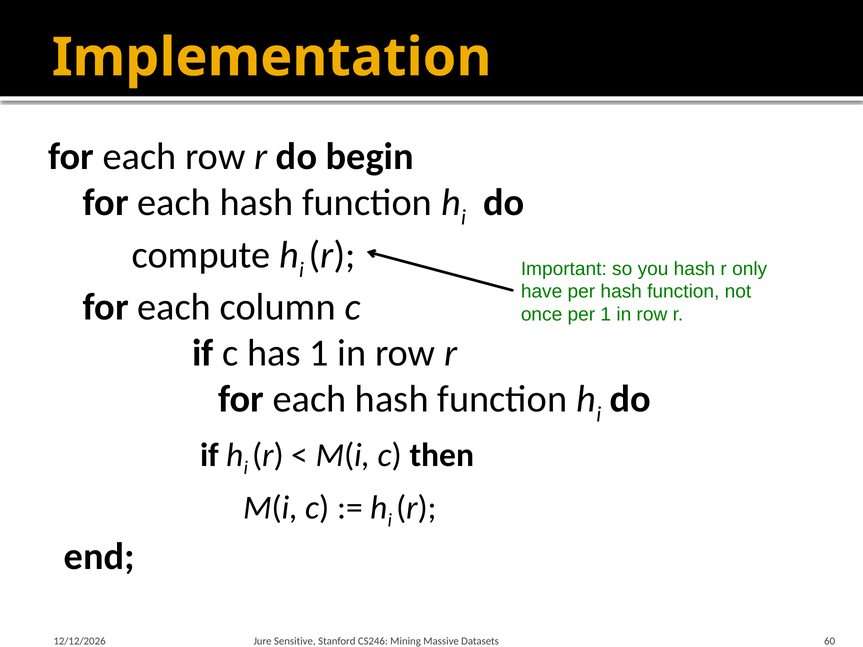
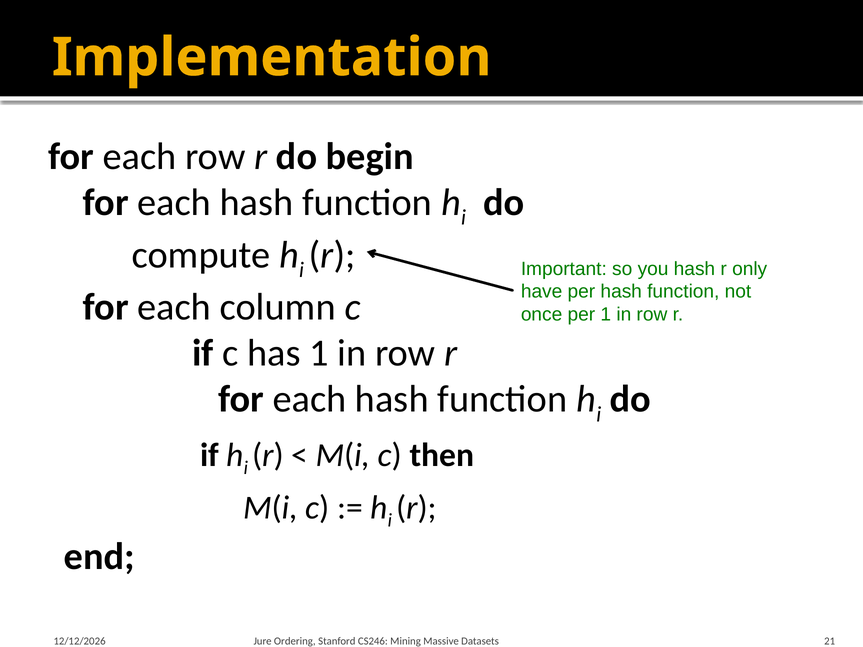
Sensitive: Sensitive -> Ordering (295, 641)
60: 60 -> 21 (830, 641)
